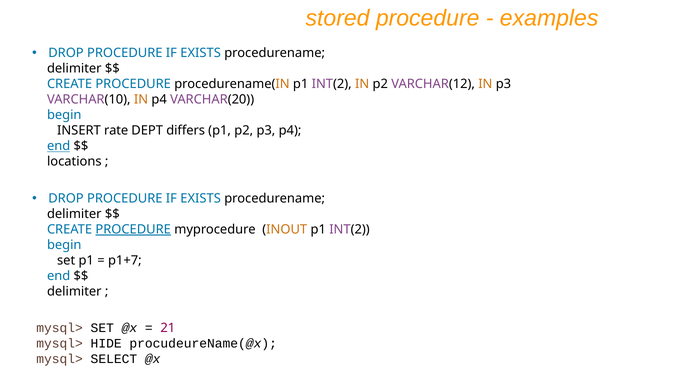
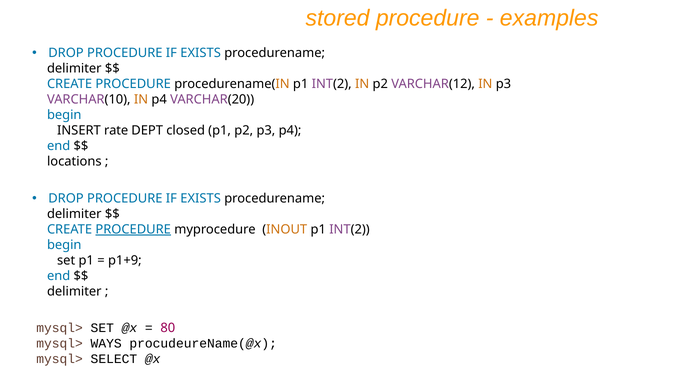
differs: differs -> closed (186, 131)
end underline: present -> none (59, 146)
p1+7: p1+7 -> p1+9 (125, 261)
21: 21 -> 80 (168, 328)
HIDE: HIDE -> WAYS (106, 344)
